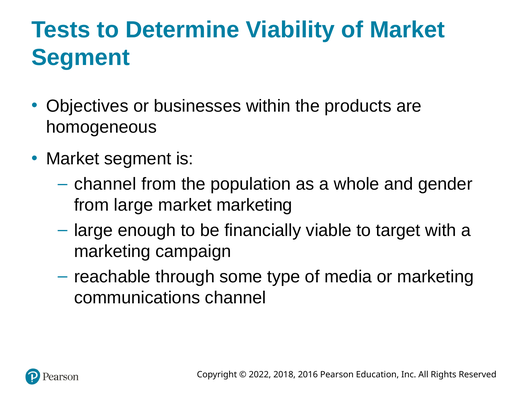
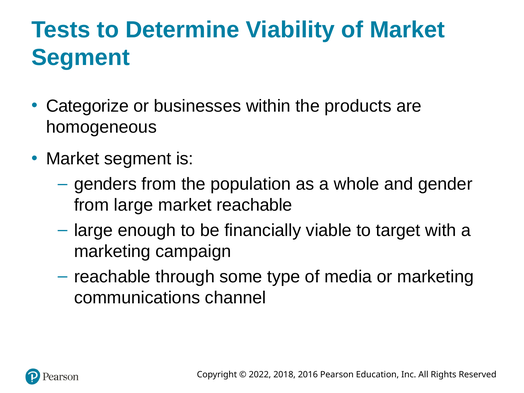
Objectives: Objectives -> Categorize (87, 106)
channel: channel -> genders (105, 184)
market marketing: marketing -> reachable (254, 205)
